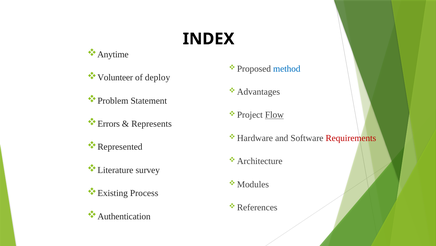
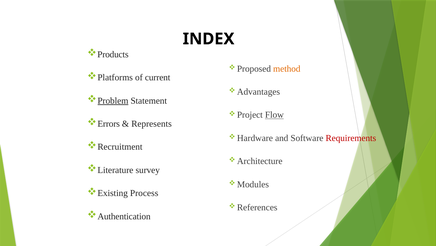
Anytime: Anytime -> Products (113, 54)
method colour: blue -> orange (287, 68)
Volunteer: Volunteer -> Platforms (115, 77)
deploy: deploy -> current (158, 77)
Problem underline: none -> present (113, 100)
Represented: Represented -> Recruitment (120, 146)
